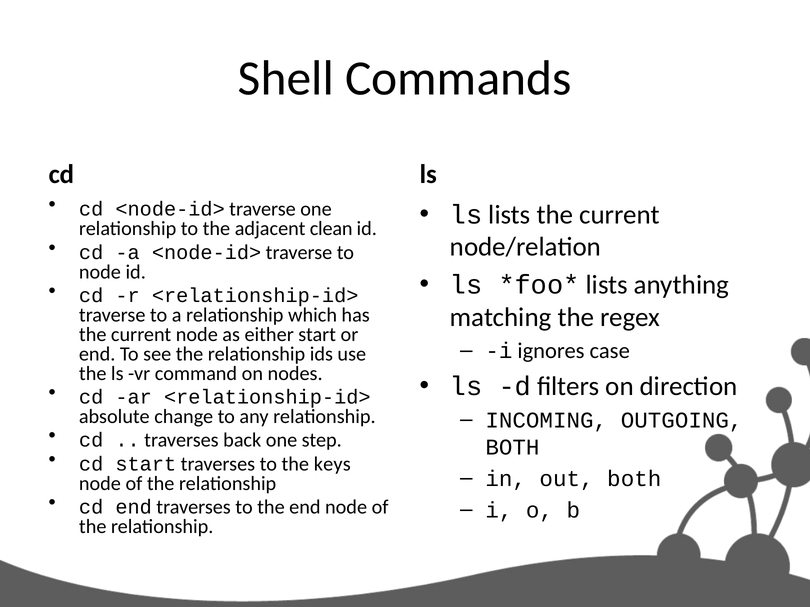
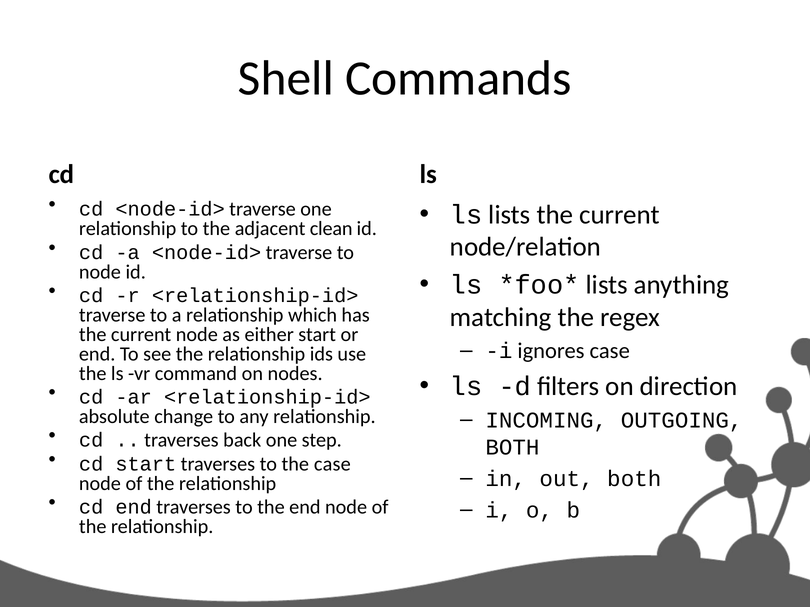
the keys: keys -> case (332, 464)
